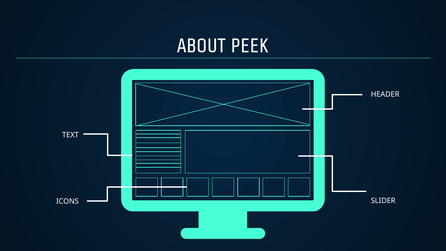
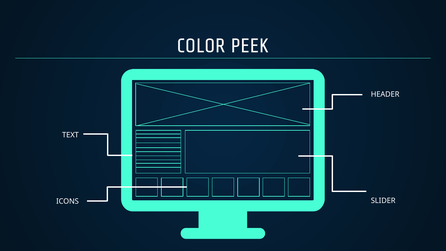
ABOUT: ABOUT -> COLOR (201, 46)
